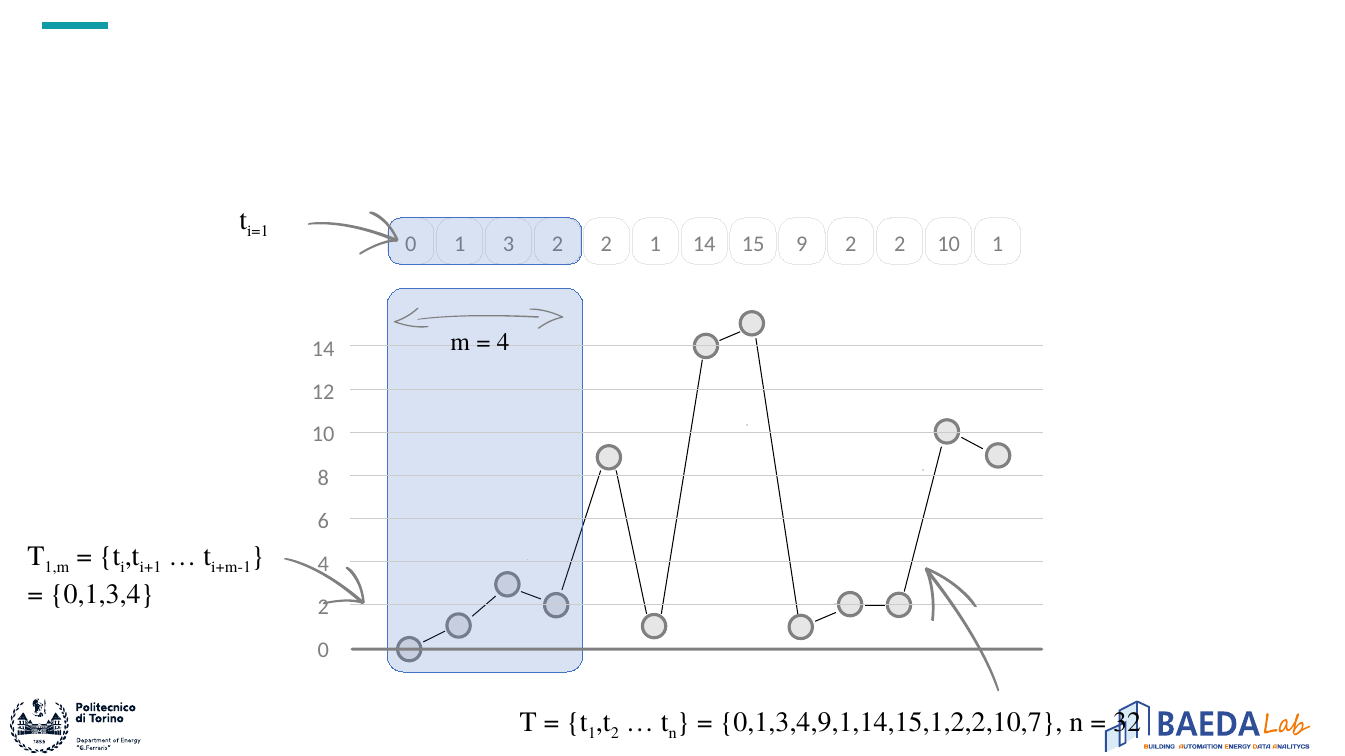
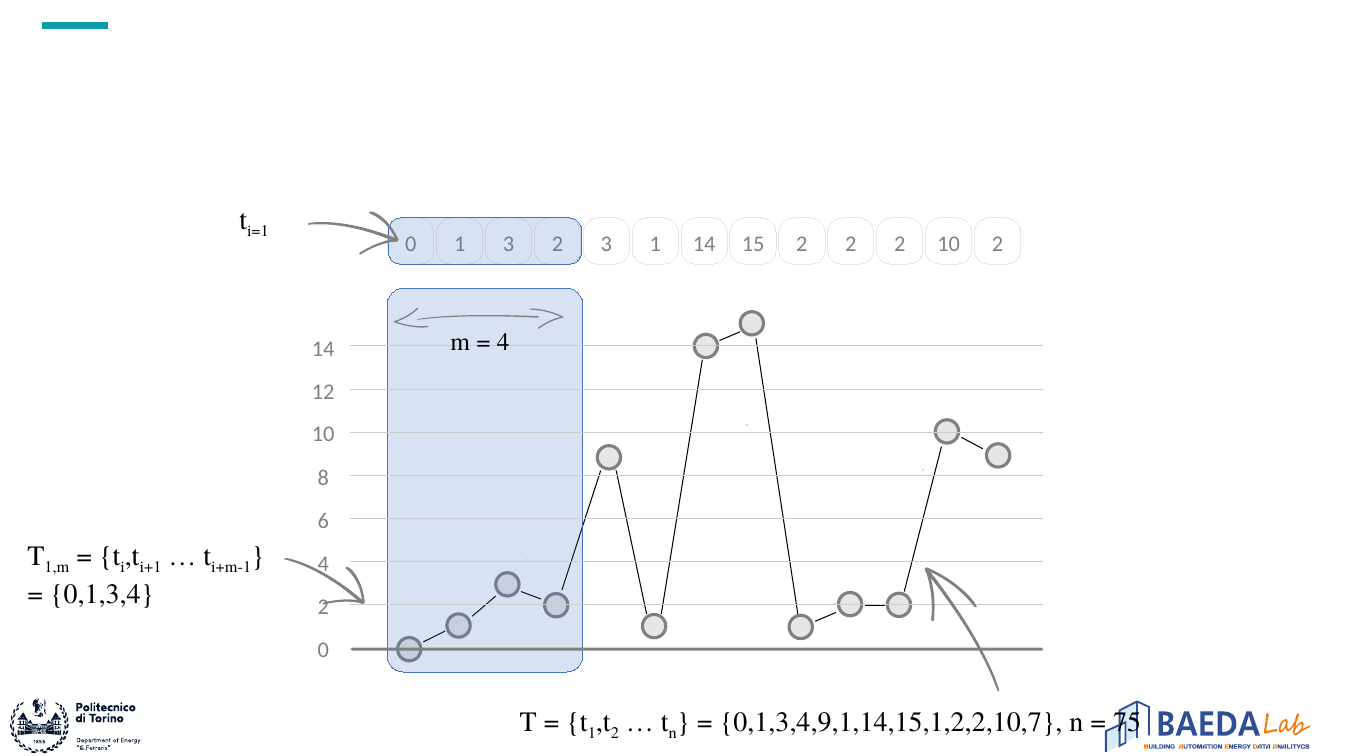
2: 2 -> 3 (606, 244)
14 9: 9 -> 2 (802, 244)
10 1: 1 -> 2 (997, 244)
32: 32 -> 75 (1127, 723)
